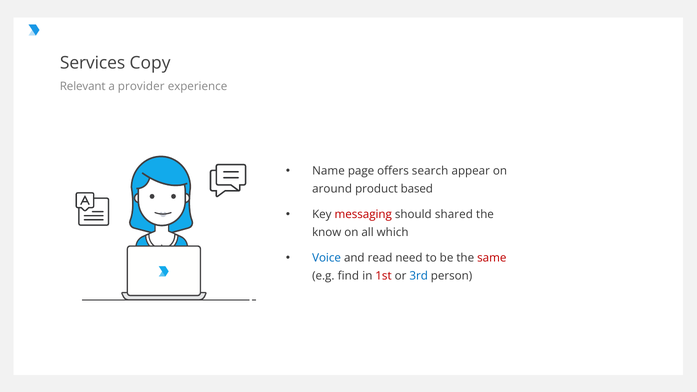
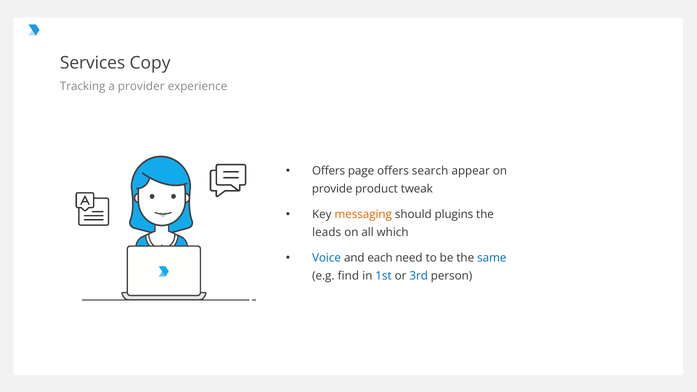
Relevant: Relevant -> Tracking (83, 86)
Name: Name -> Offers (329, 171)
around: around -> provide (332, 189)
based: based -> tweak (417, 189)
messaging colour: red -> orange (363, 214)
shared: shared -> plugins (454, 214)
know: know -> leads (327, 233)
read: read -> each (380, 258)
same colour: red -> blue (492, 258)
1st colour: red -> blue (383, 276)
